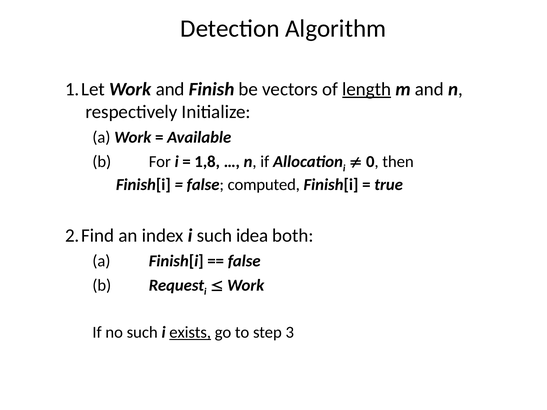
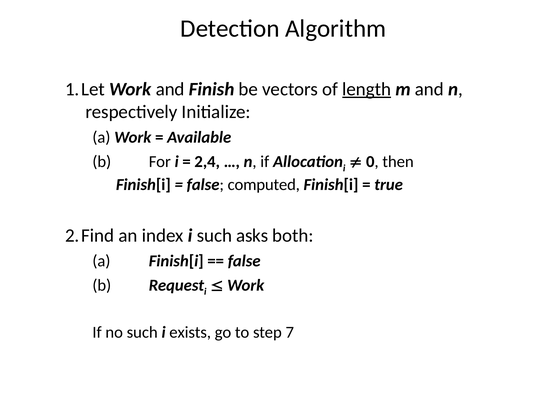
1,8: 1,8 -> 2,4 (207, 162)
idea: idea -> asks (252, 236)
exists underline: present -> none (190, 333)
3: 3 -> 7 (290, 333)
